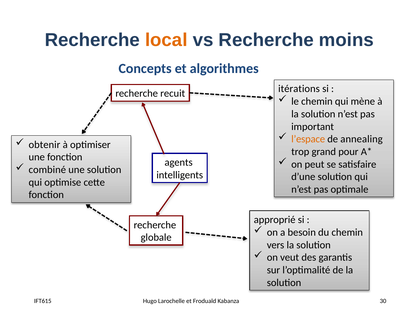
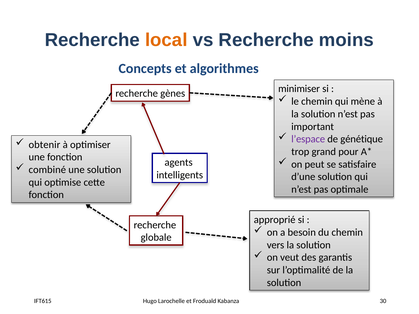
itérations: itérations -> minimiser (299, 89)
recuit: recuit -> gènes (173, 94)
l’espace colour: orange -> purple (308, 139)
annealing: annealing -> génétique (362, 139)
